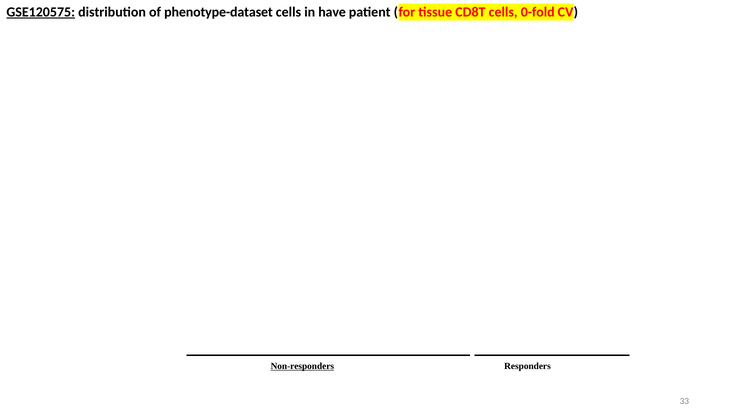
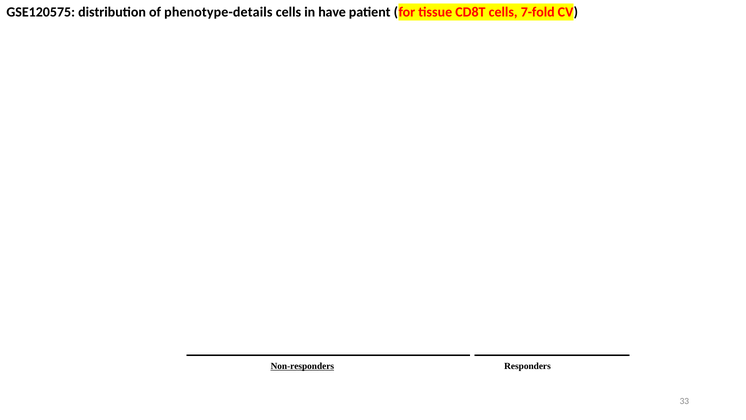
GSE120575 underline: present -> none (41, 12)
phenotype-dataset: phenotype-dataset -> phenotype-details (218, 12)
0-fold: 0-fold -> 7-fold (538, 12)
